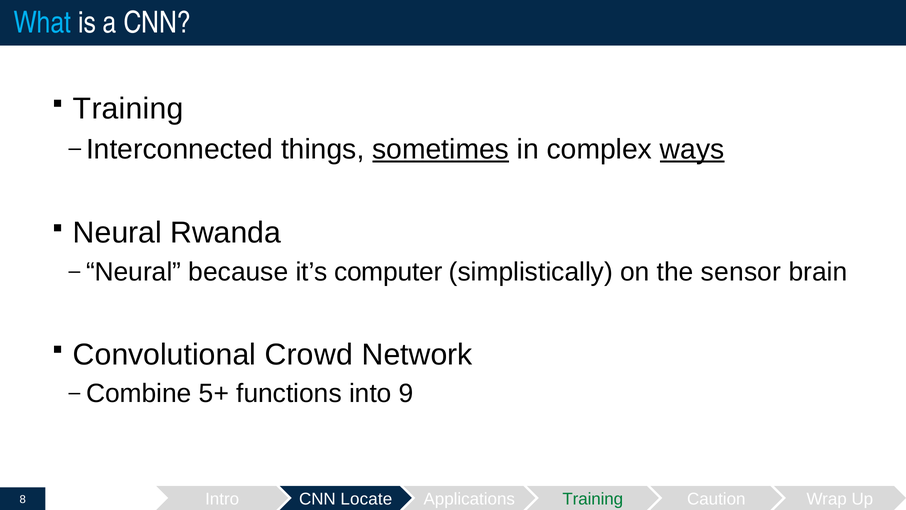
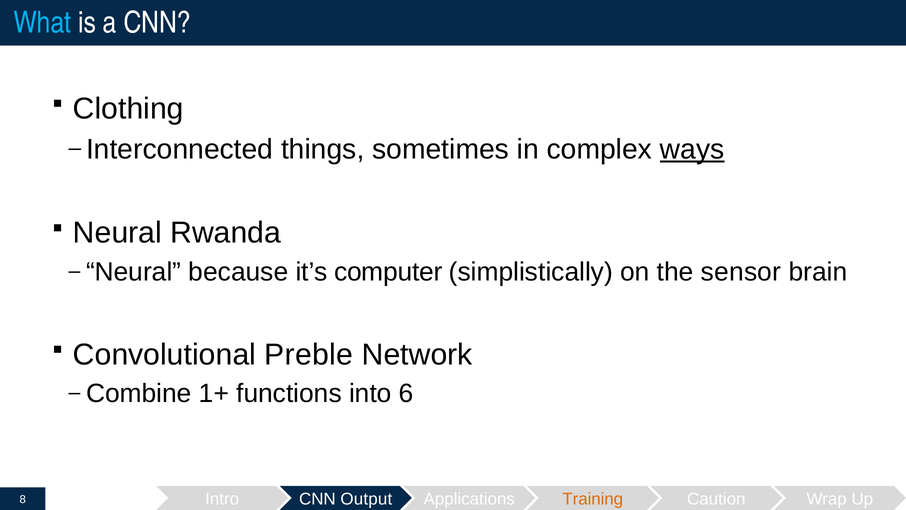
Training: Training -> Clothing (128, 109)
sometimes underline: present -> none (441, 149)
Crowd: Crowd -> Preble (309, 354)
5+: 5+ -> 1+ (214, 393)
9: 9 -> 6 (406, 393)
Locate: Locate -> Output (366, 499)
Training colour: green -> orange (593, 499)
